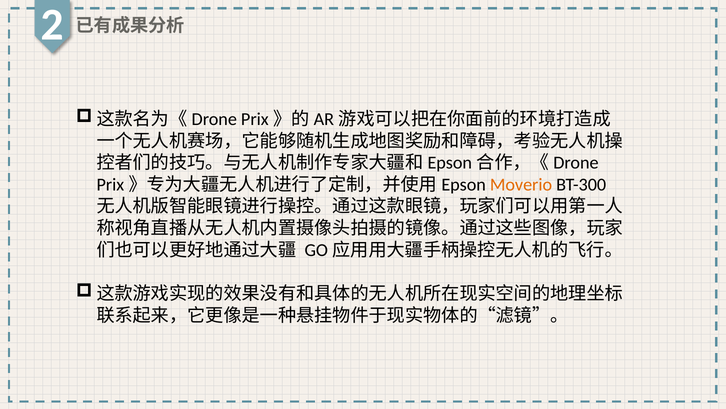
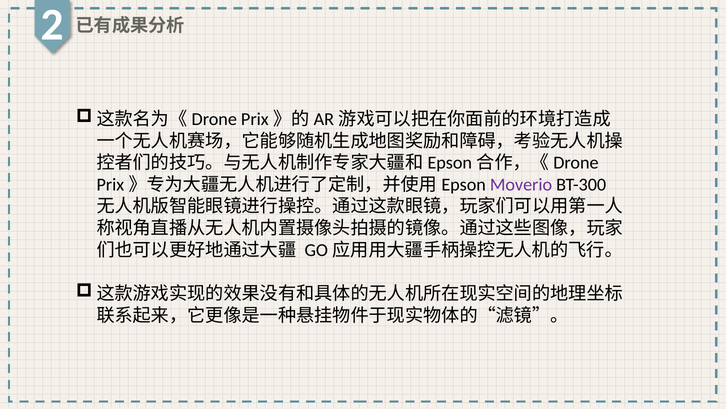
Moverio colour: orange -> purple (521, 184)
